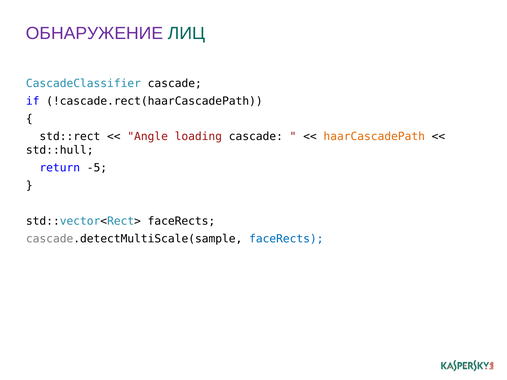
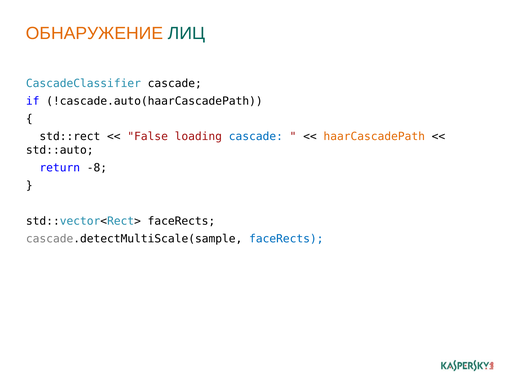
ОБНАРУЖЕНИЕ colour: purple -> orange (95, 33)
!cascade.rect(haarCascadePath: !cascade.rect(haarCascadePath -> !cascade.auto(haarCascadePath (154, 101)
Angle: Angle -> False (148, 137)
cascade colour: black -> blue (256, 137)
std::hull: std::hull -> std::auto (60, 150)
-5: -5 -> -8 (97, 168)
